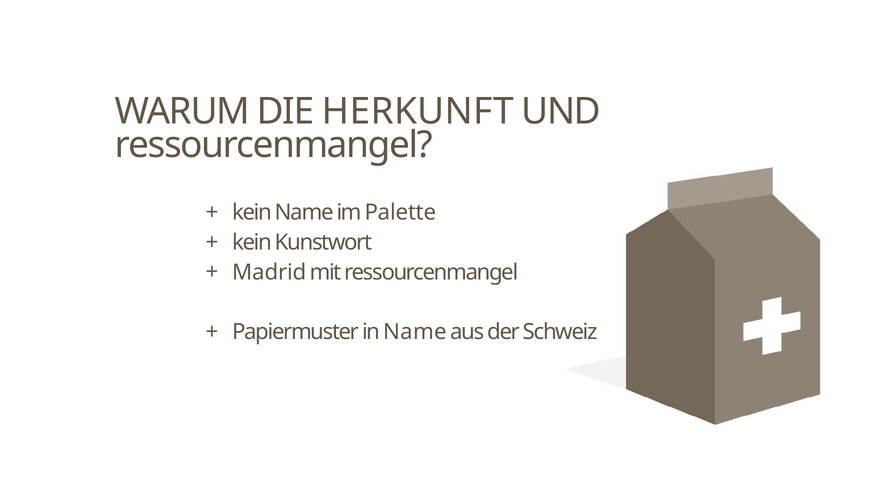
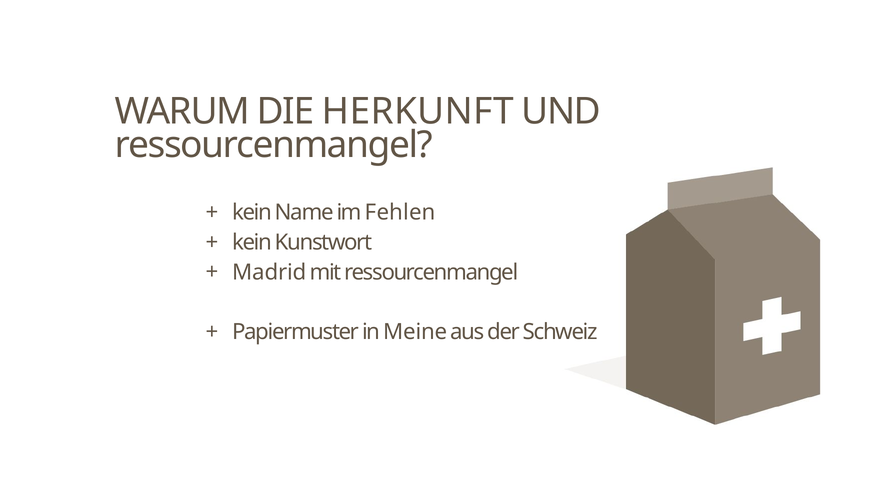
Palette: Palette -> Fehlen (400, 213)
in Name: Name -> Meine (415, 332)
